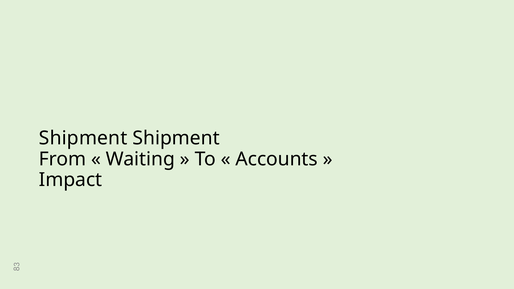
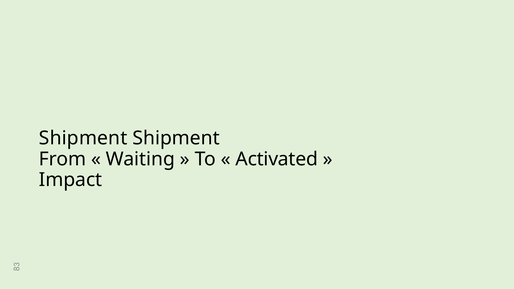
Accounts: Accounts -> Activated (277, 159)
